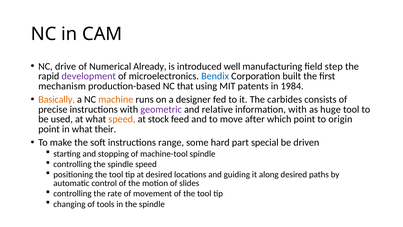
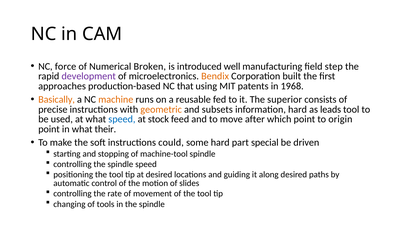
drive: drive -> force (66, 66)
Already: Already -> Broken (150, 66)
Bendix colour: blue -> orange (215, 76)
mechanism: mechanism -> approaches (62, 86)
1984: 1984 -> 1968 (292, 86)
designer: designer -> reusable (193, 100)
carbides: carbides -> superior (285, 100)
geometric colour: purple -> orange (161, 109)
relative: relative -> subsets (217, 109)
information with: with -> hard (298, 109)
huge: huge -> leads (331, 109)
speed colour: orange -> blue (122, 119)
range: range -> could (171, 142)
